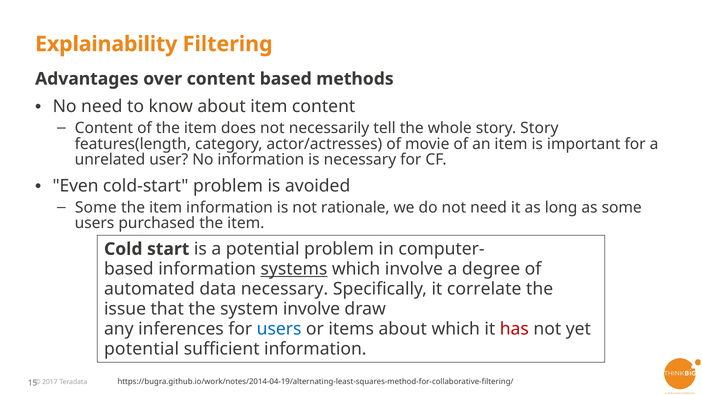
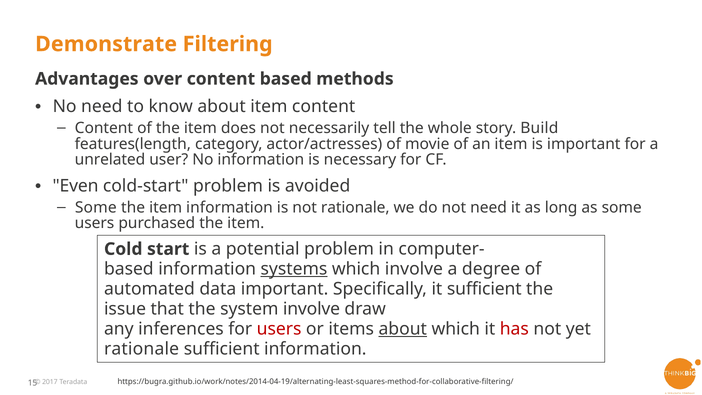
Explainability: Explainability -> Demonstrate (106, 44)
story Story: Story -> Build (539, 128)
data necessary: necessary -> important (285, 289)
it correlate: correlate -> sufficient (484, 289)
users colour: blue -> red (279, 329)
about underline: none -> present (403, 329)
potential: potential -> rationale (142, 349)
